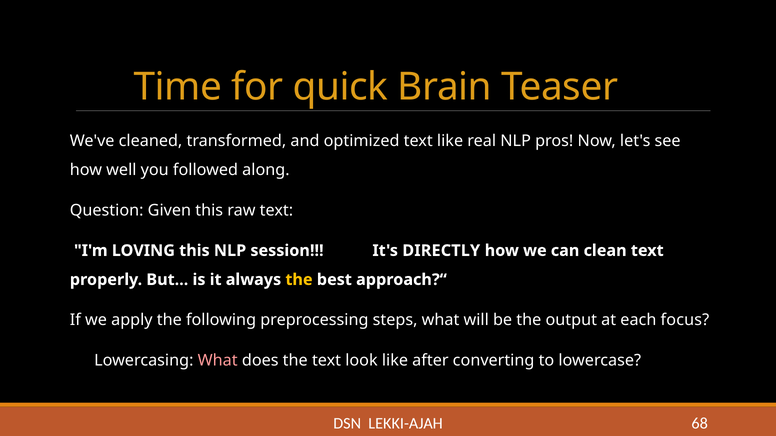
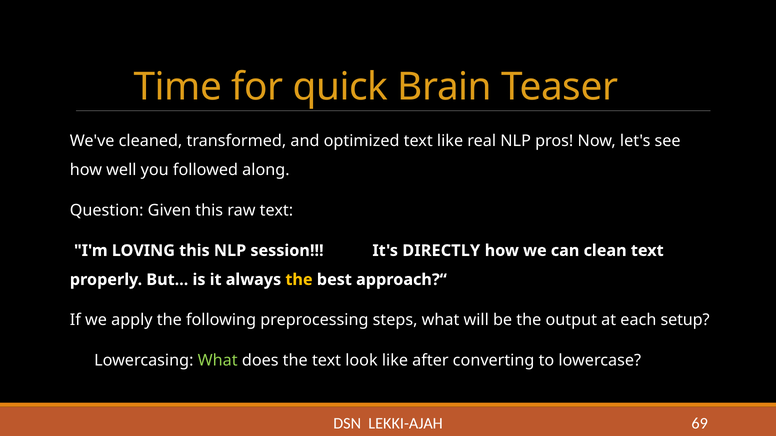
focus: focus -> setup (685, 320)
What colour: pink -> light green (218, 361)
68: 68 -> 69 (700, 424)
